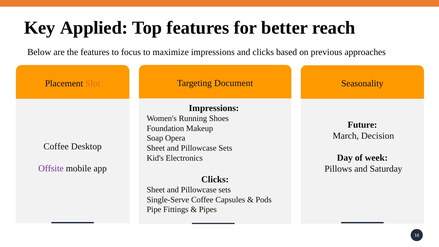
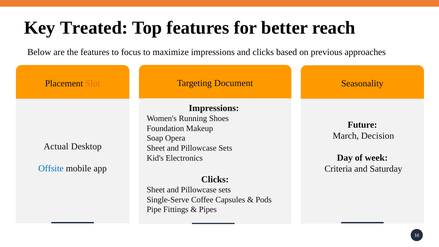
Applied: Applied -> Treated (94, 28)
Coffee: Coffee -> Actual (56, 146)
Offsite colour: purple -> blue (51, 168)
Pillows: Pillows -> Criteria (338, 169)
